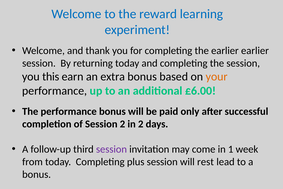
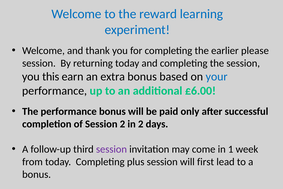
earlier earlier: earlier -> please (255, 50)
your colour: orange -> blue (217, 77)
rest: rest -> first (206, 162)
